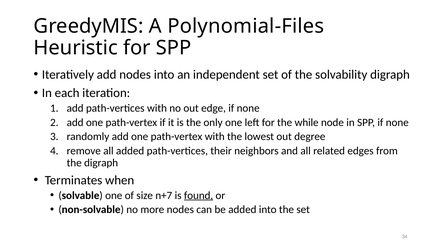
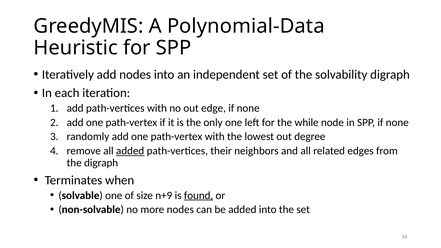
Polynomial-Files: Polynomial-Files -> Polynomial-Data (246, 26)
added underline: none -> present (130, 151)
n+7: n+7 -> n+9 (164, 195)
